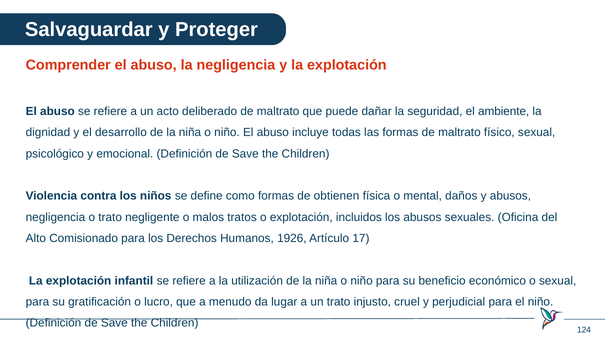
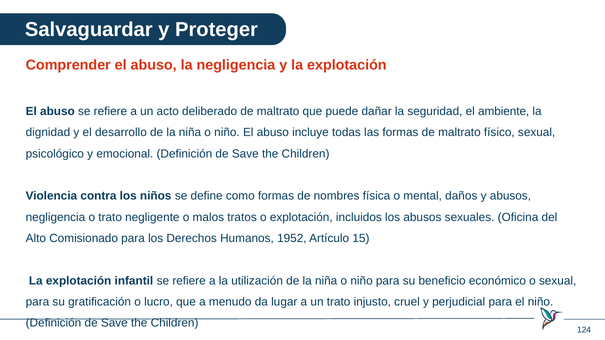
obtienen: obtienen -> nombres (337, 196)
1926: 1926 -> 1952 (292, 239)
17: 17 -> 15 (361, 239)
